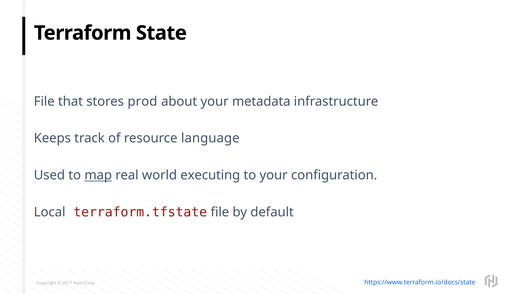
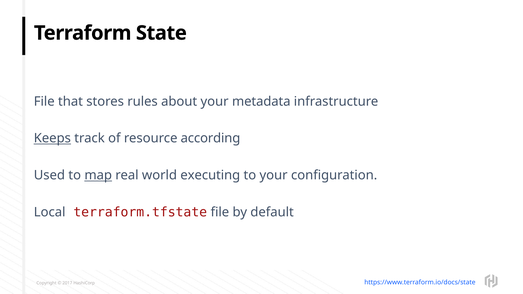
prod: prod -> rules (143, 101)
Keeps underline: none -> present (52, 138)
language: language -> according (210, 138)
